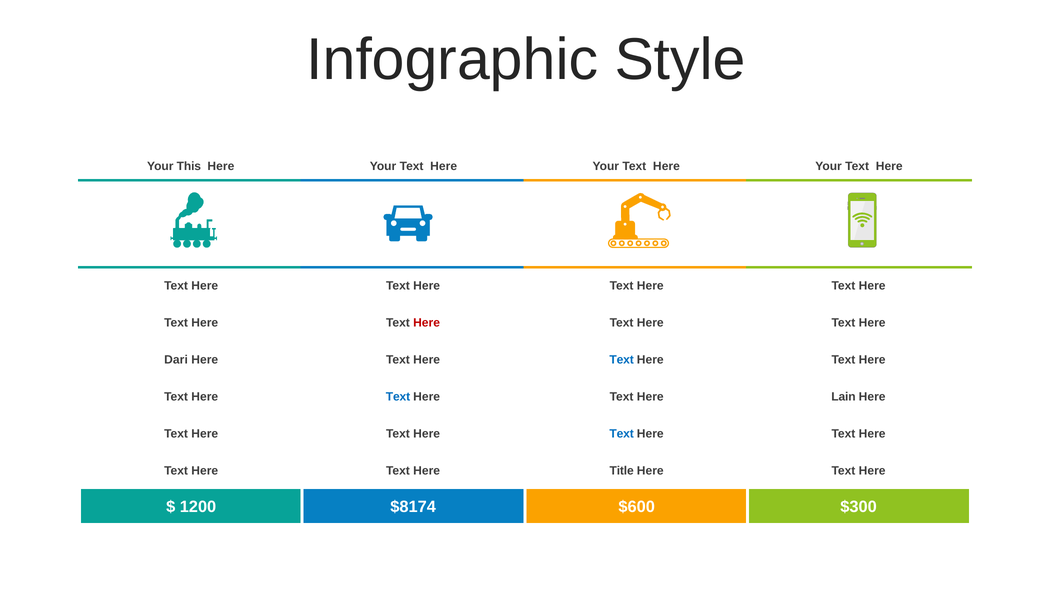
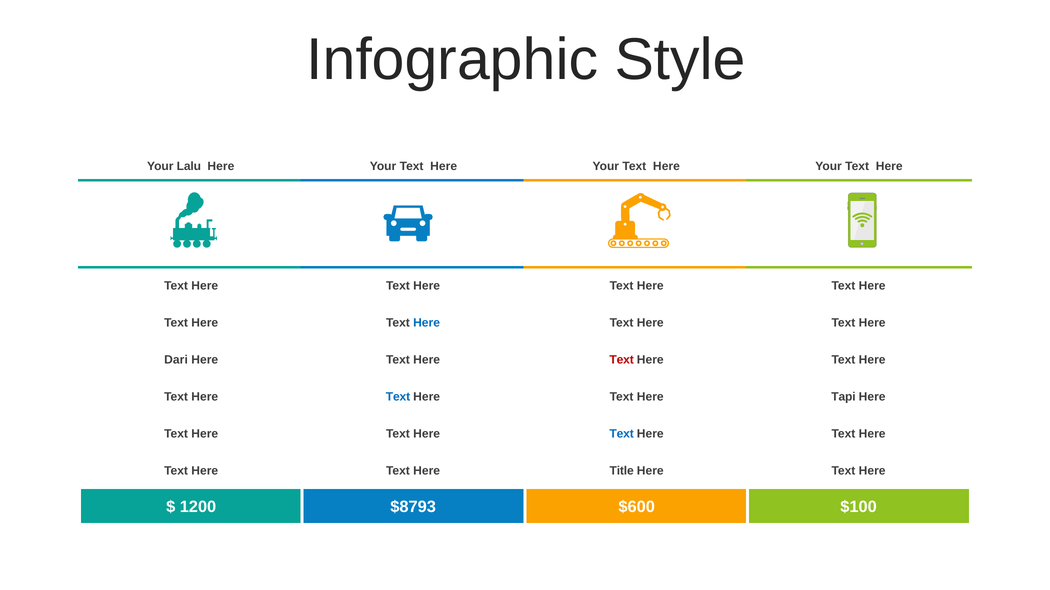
This: This -> Lalu (189, 167)
Here colour: red -> blue (427, 323)
Text colour: blue -> red (622, 360)
Lain: Lain -> Tapi (844, 397)
$8174: $8174 -> $8793 (413, 508)
$300: $300 -> $100 (859, 508)
